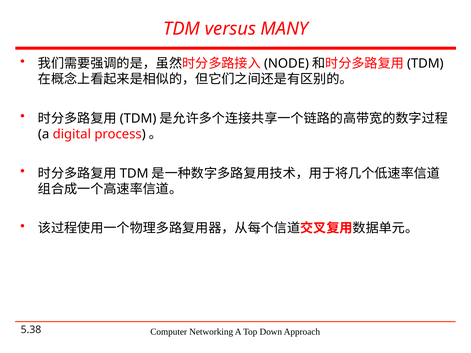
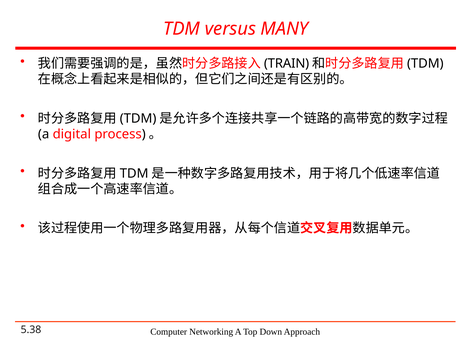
NODE: NODE -> TRAIN (287, 64)
